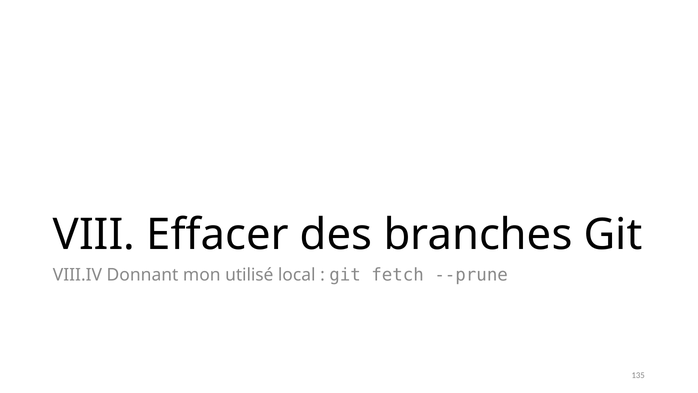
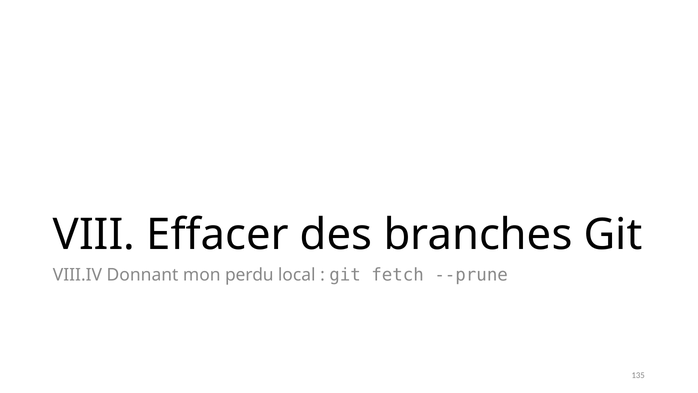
utilisé: utilisé -> perdu (249, 275)
